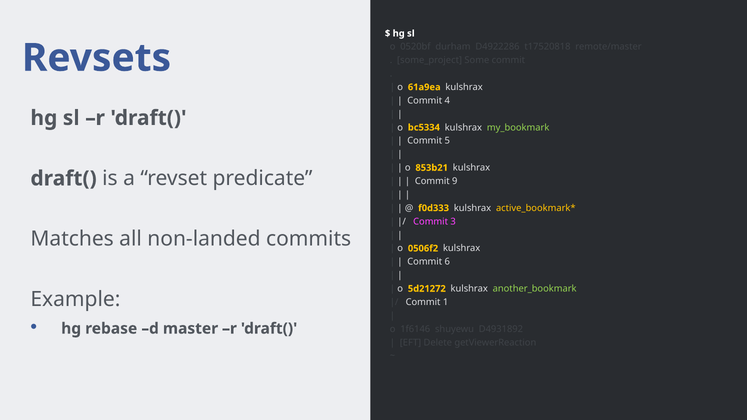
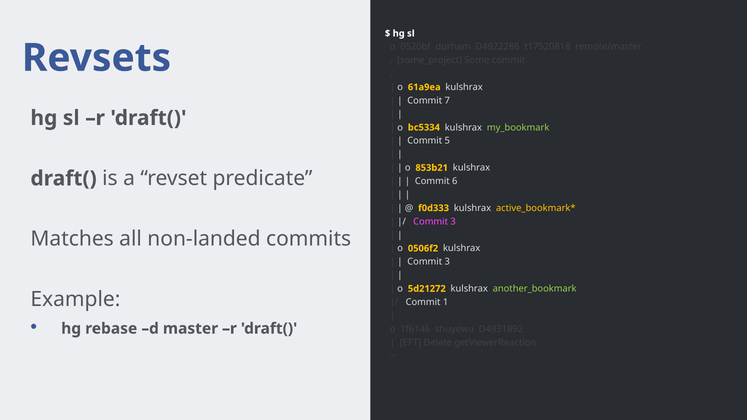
4: 4 -> 7 (447, 101)
9: 9 -> 6 (455, 181)
6: 6 -> 3 (447, 262)
